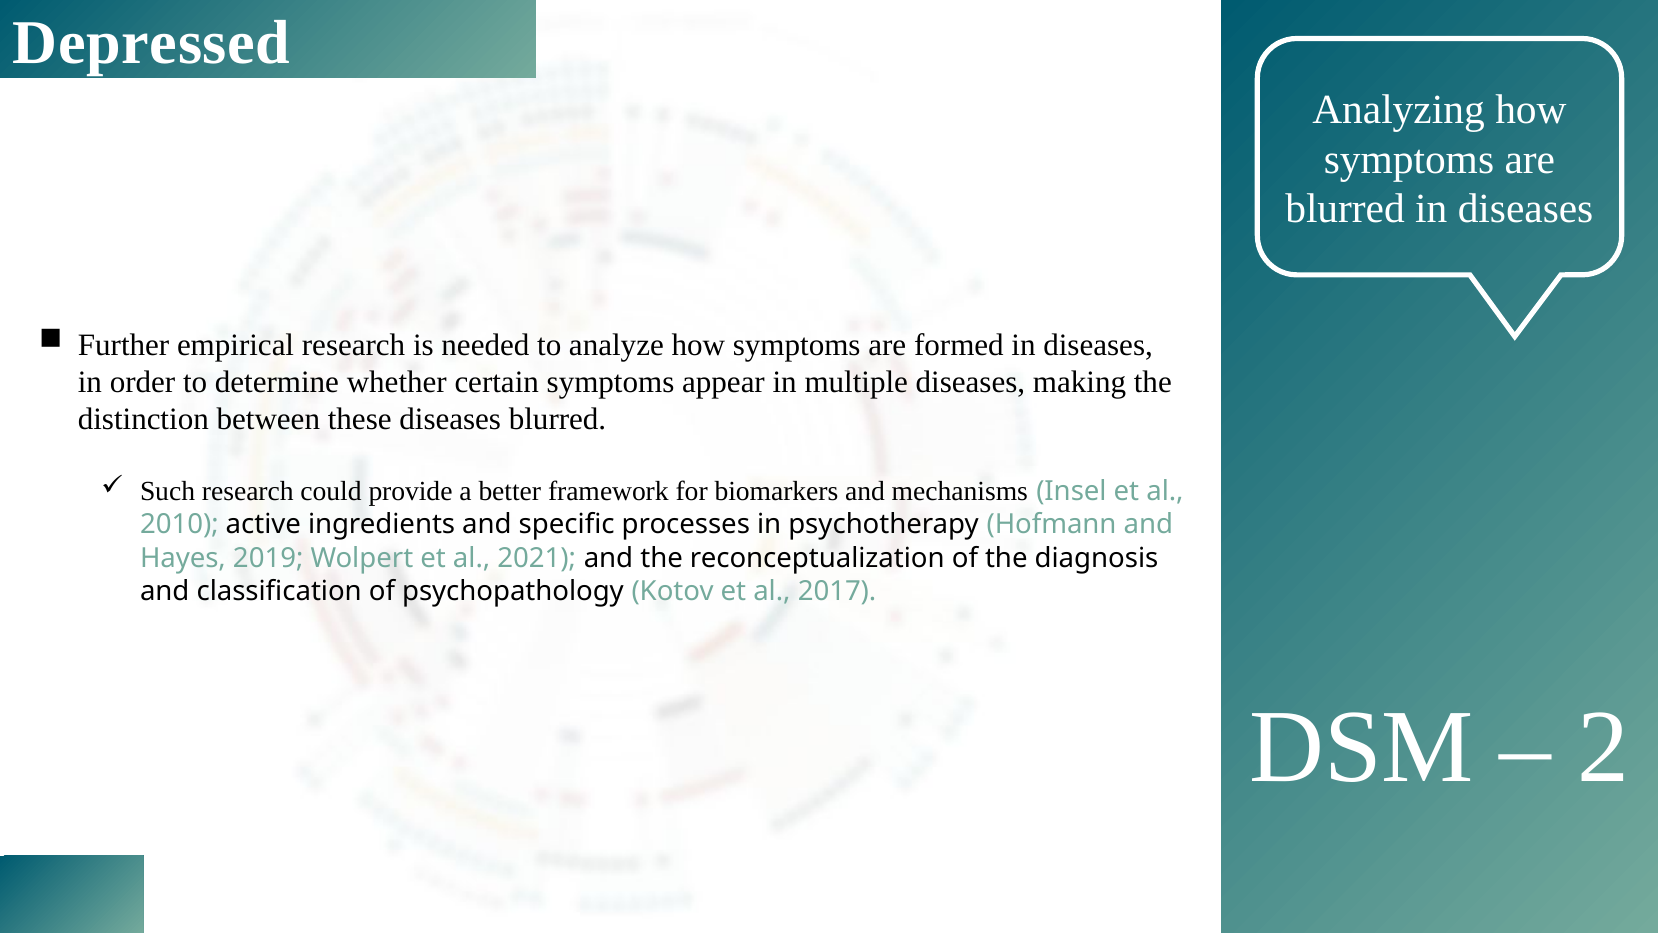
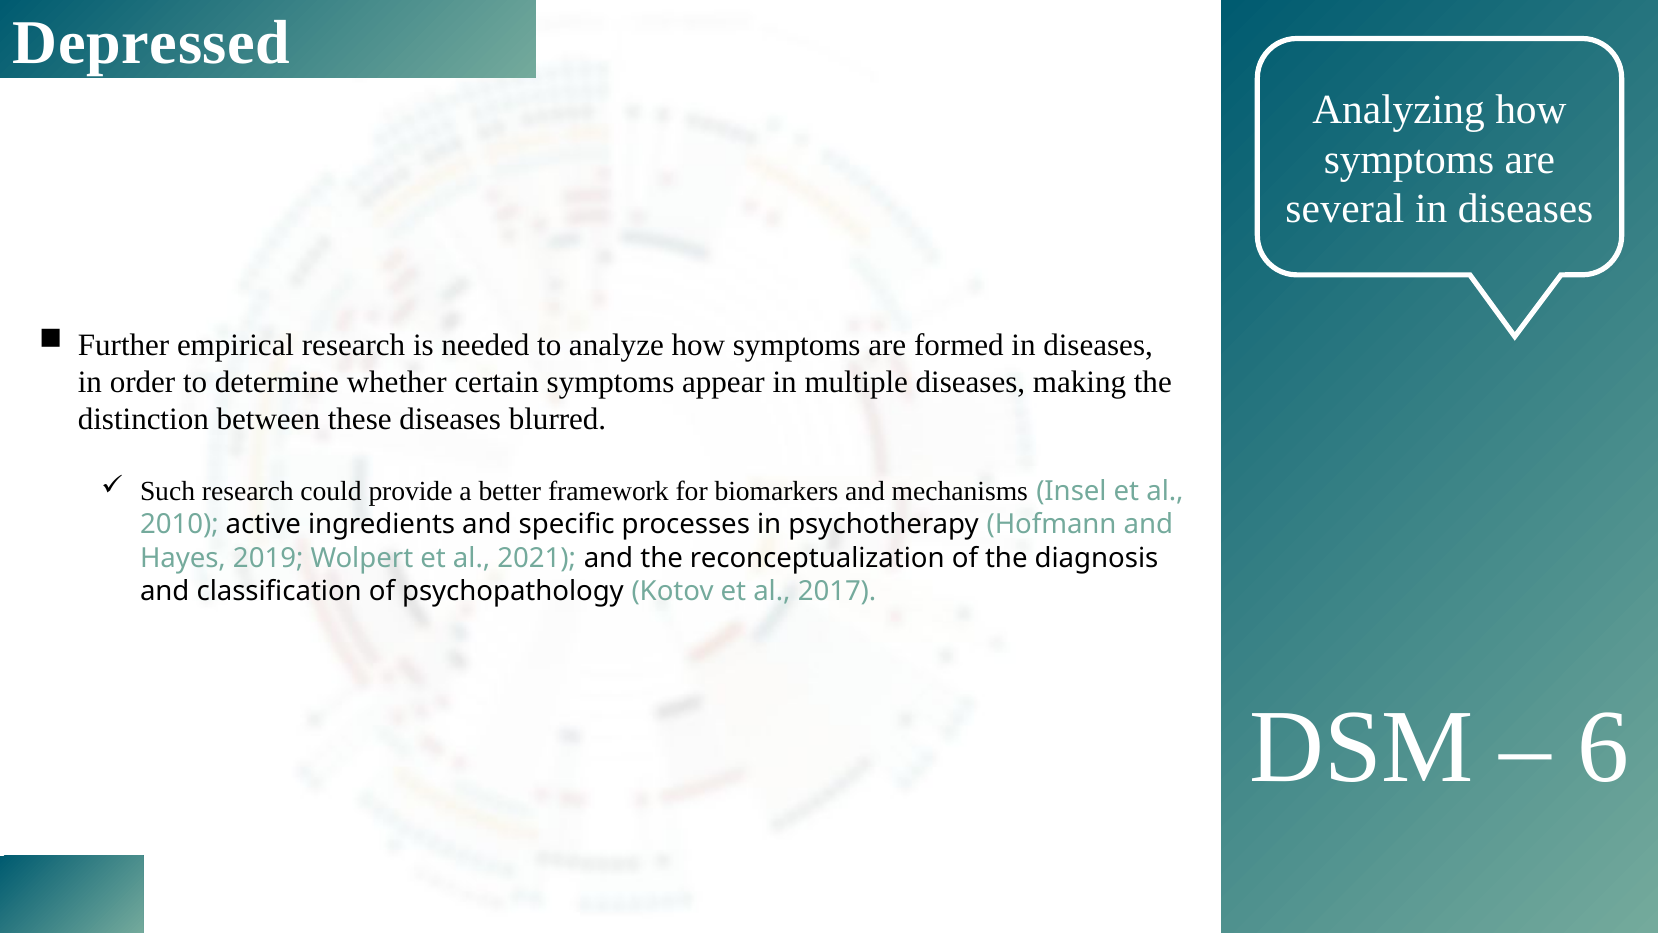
blurred: blurred -> several (1345, 209)
2: 2 -> 6 (1604, 747)
